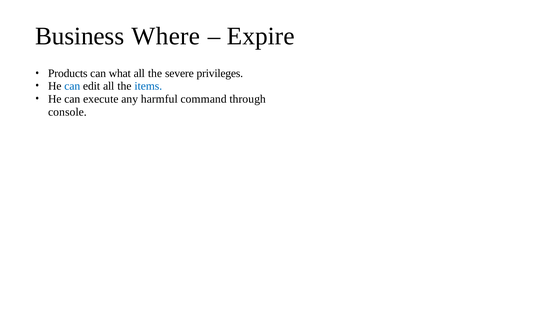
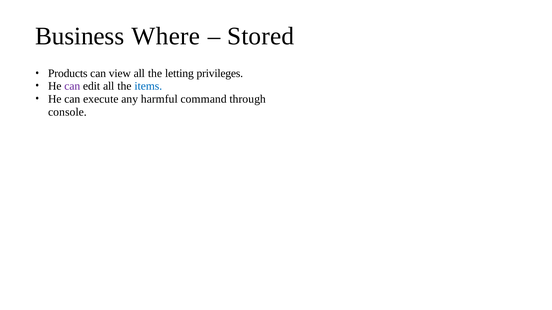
Expire: Expire -> Stored (261, 36)
what: what -> view (120, 74)
severe: severe -> letting (179, 74)
can colour: blue -> purple (72, 86)
